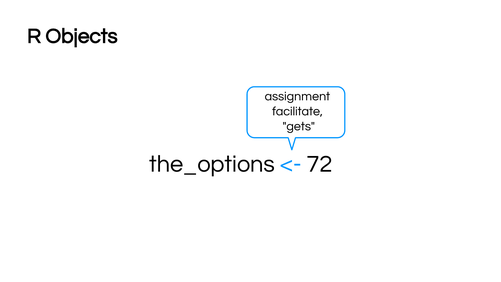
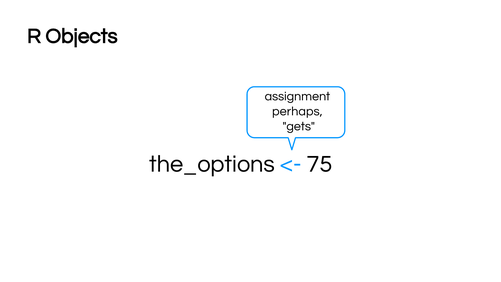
facilitate: facilitate -> perhaps (297, 111)
72: 72 -> 75 (320, 164)
